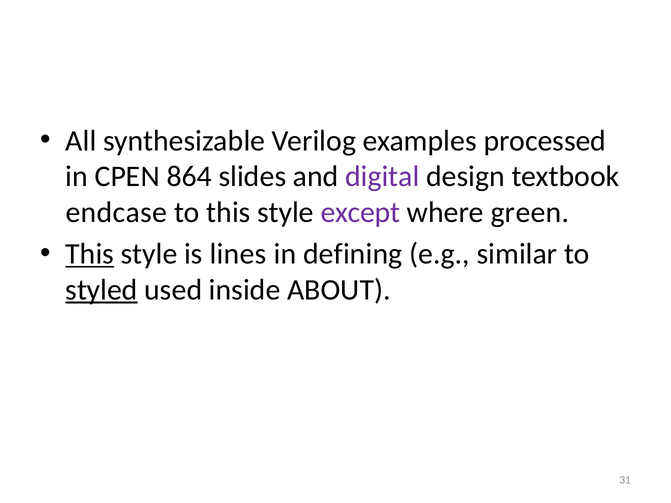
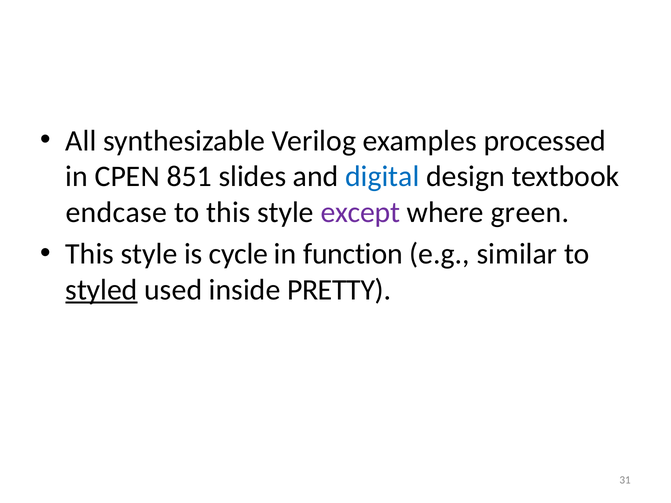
864: 864 -> 851 (189, 177)
digital colour: purple -> blue (382, 177)
This underline: present -> none (90, 254)
lines: lines -> cycle (238, 254)
defining: defining -> function (353, 254)
ABOUT: ABOUT -> PRETTY (339, 290)
